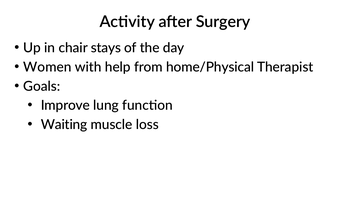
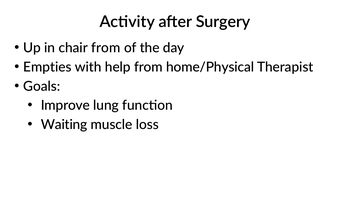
chair stays: stays -> from (106, 48)
Women: Women -> Empties (47, 67)
